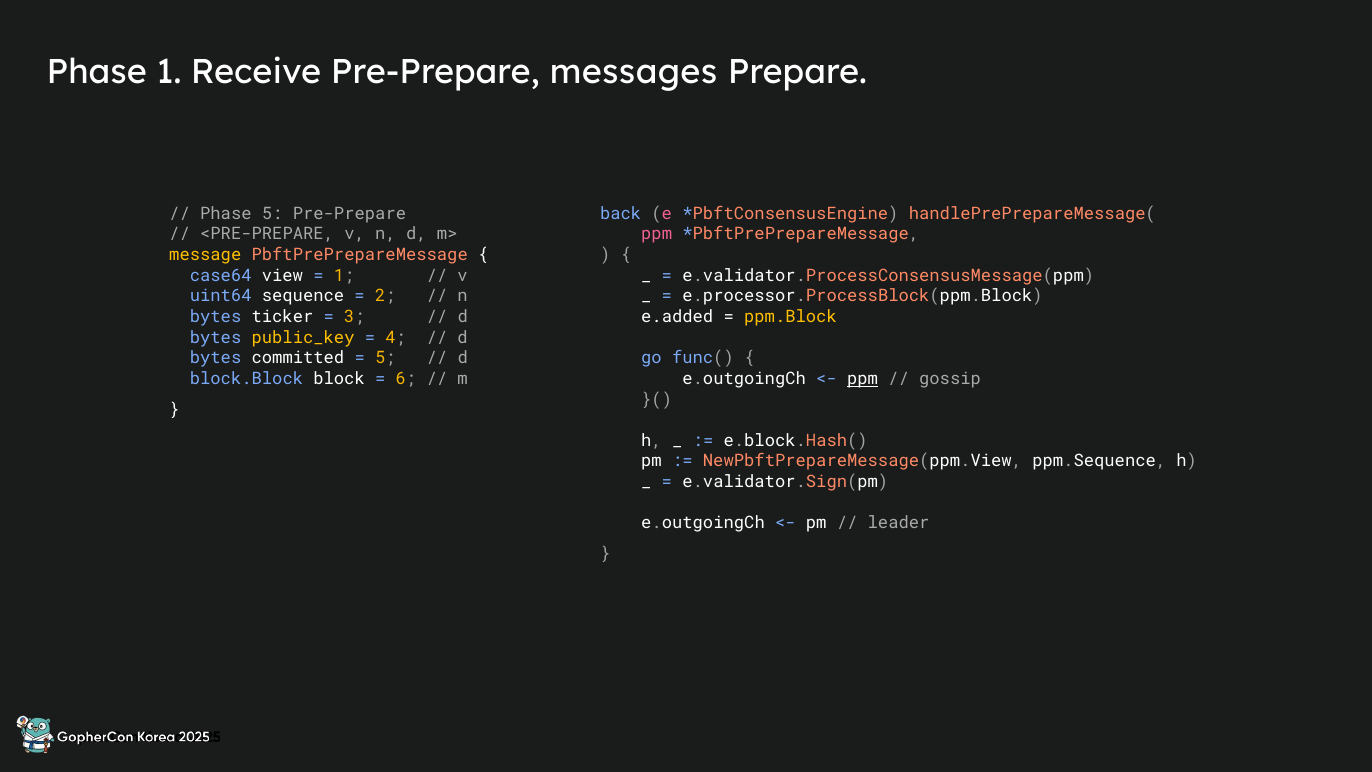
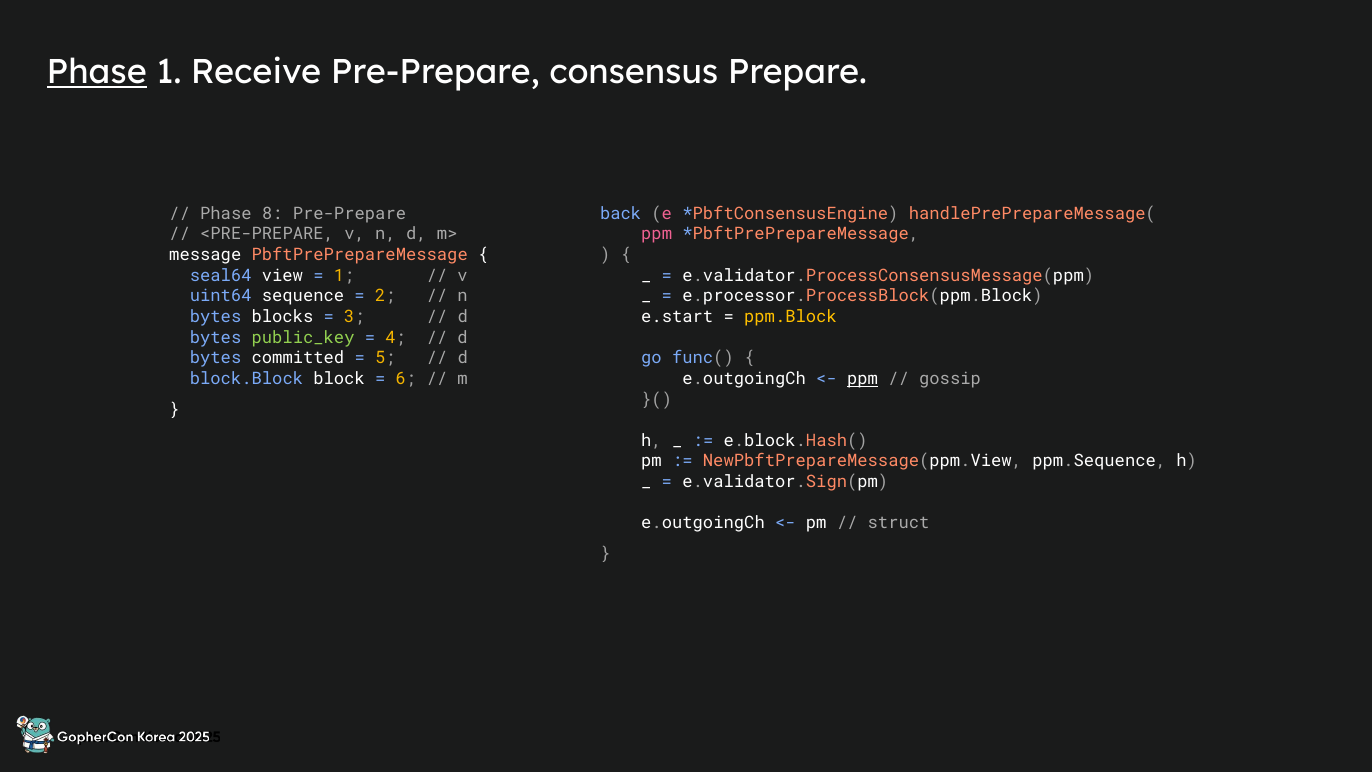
Phase underline: none -> present (97, 72)
messages: messages -> consensus (634, 72)
Phase 5: 5 -> 8 (272, 214)
message colour: yellow -> white (205, 255)
case64: case64 -> seal64 (221, 275)
ticker: ticker -> blocks (283, 317)
e.added: e.added -> e.start (677, 317)
public_key colour: yellow -> light green (303, 337)
leader: leader -> struct (899, 523)
